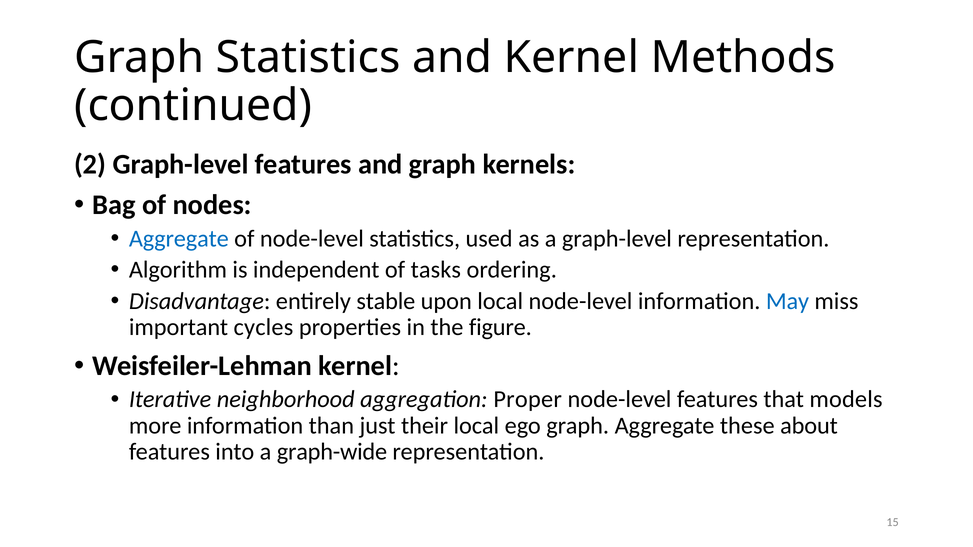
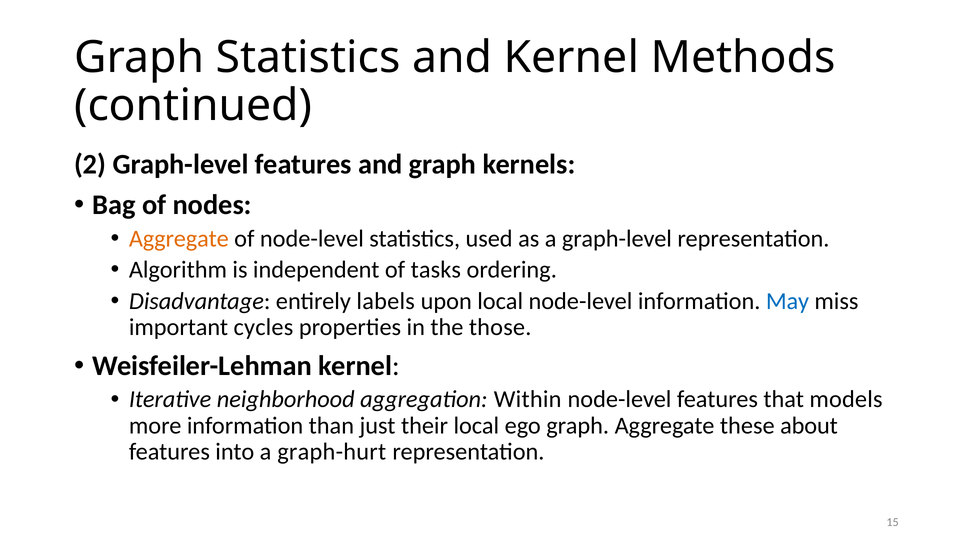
Aggregate colour: blue -> orange (179, 239)
stable: stable -> labels (386, 301)
figure: figure -> those (500, 328)
Proper: Proper -> Within (528, 400)
graph-wide: graph-wide -> graph-hurt (332, 452)
